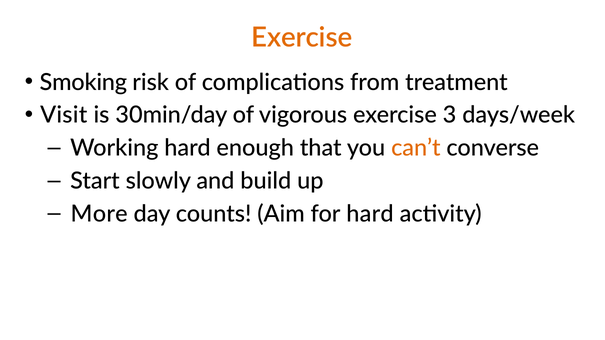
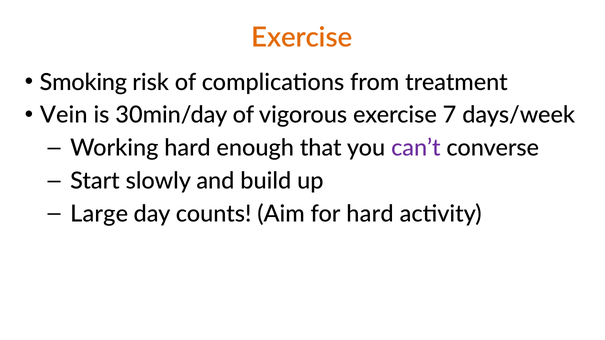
Visit: Visit -> Vein (64, 115)
3: 3 -> 7 (450, 115)
can’t colour: orange -> purple (416, 148)
More: More -> Large (99, 214)
